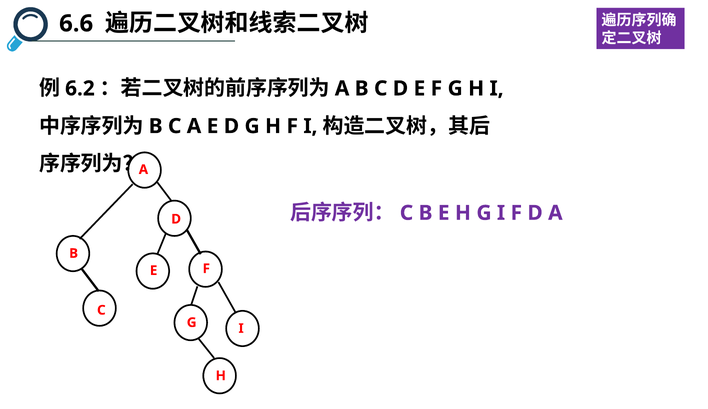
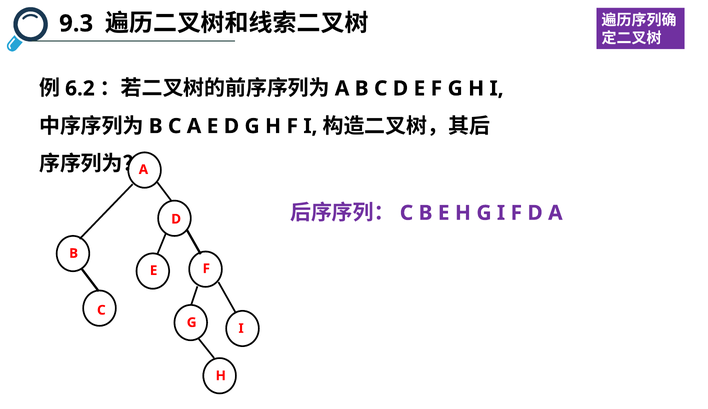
6.6: 6.6 -> 9.3 (76, 24)
